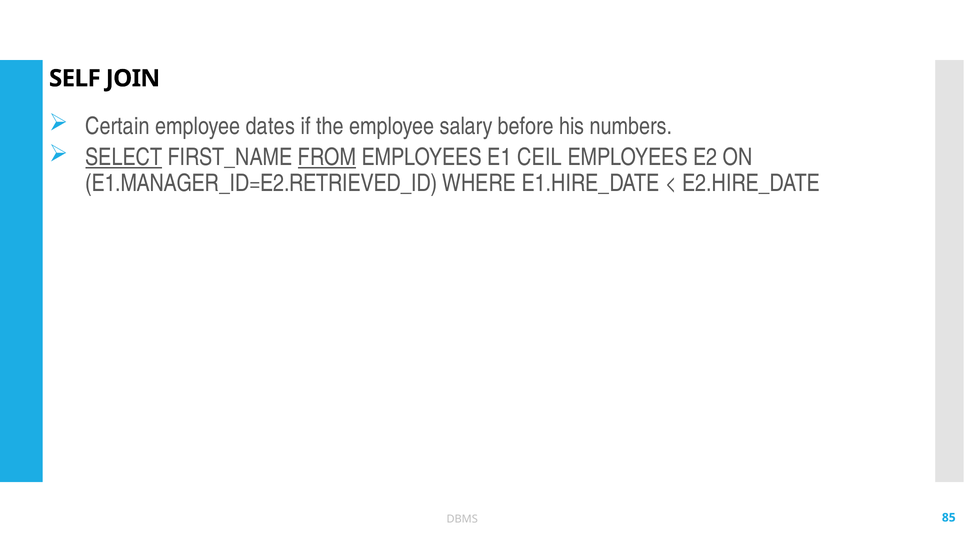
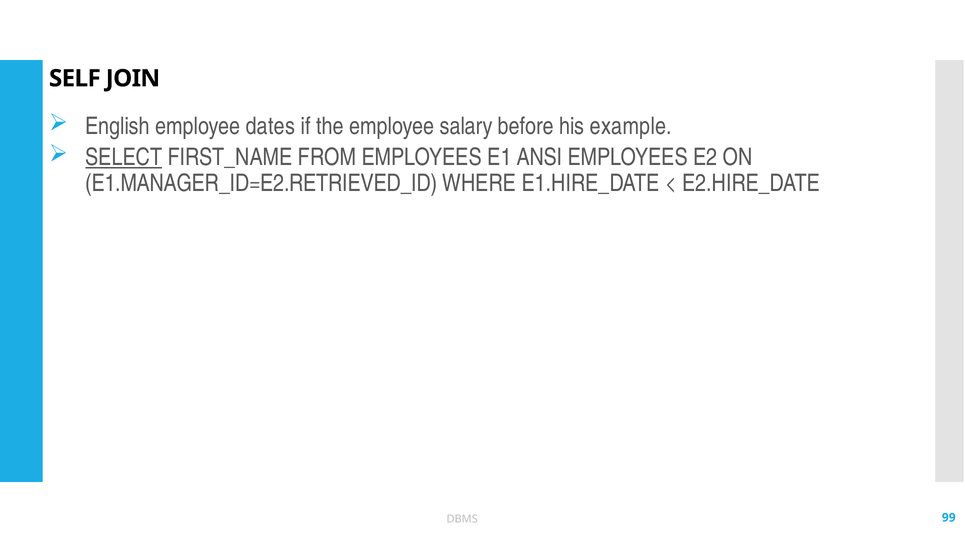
Certain: Certain -> English (117, 126)
numbers: numbers -> example (631, 126)
FROM underline: present -> none (327, 157)
CEIL: CEIL -> ANSI (540, 157)
85: 85 -> 99 (949, 517)
